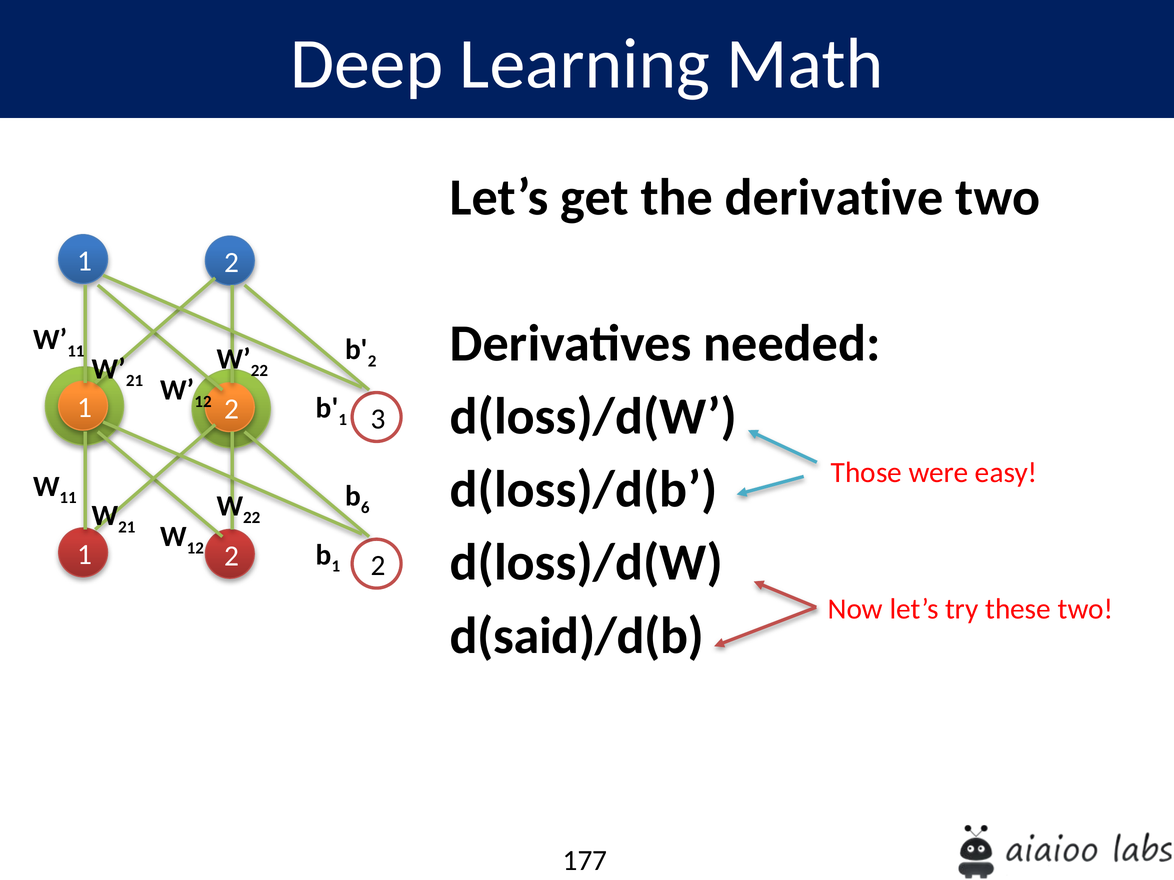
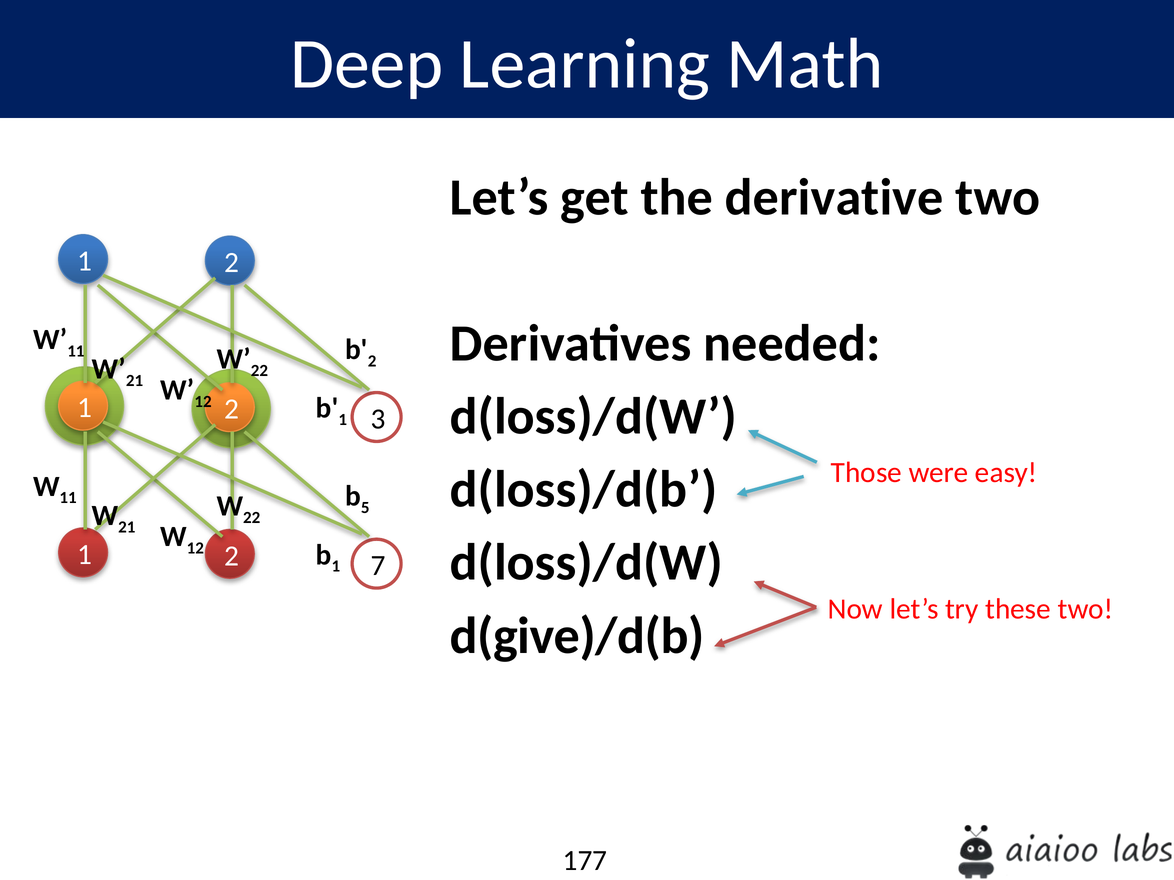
6: 6 -> 5 (365, 508)
2: 2 -> 7 (378, 566)
d(said)/d(b: d(said)/d(b -> d(give)/d(b (577, 636)
